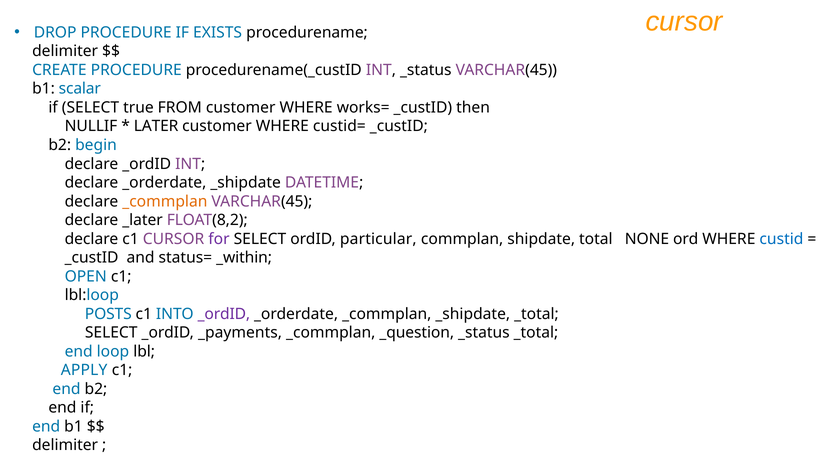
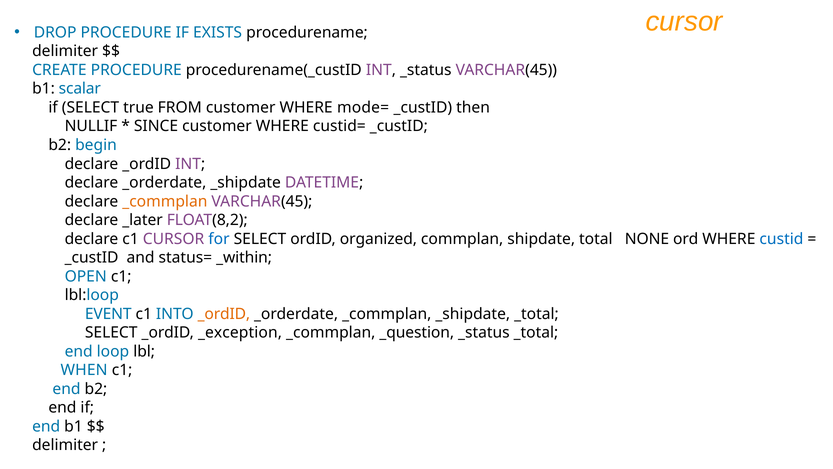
works=: works= -> mode= (363, 107)
LATER: LATER -> SINCE (156, 126)
for colour: purple -> blue (219, 239)
particular: particular -> organized (378, 239)
POSTS: POSTS -> EVENT (108, 314)
_ordID colour: purple -> orange (224, 314)
_payments: _payments -> _exception (240, 332)
APPLY: APPLY -> WHEN (84, 370)
